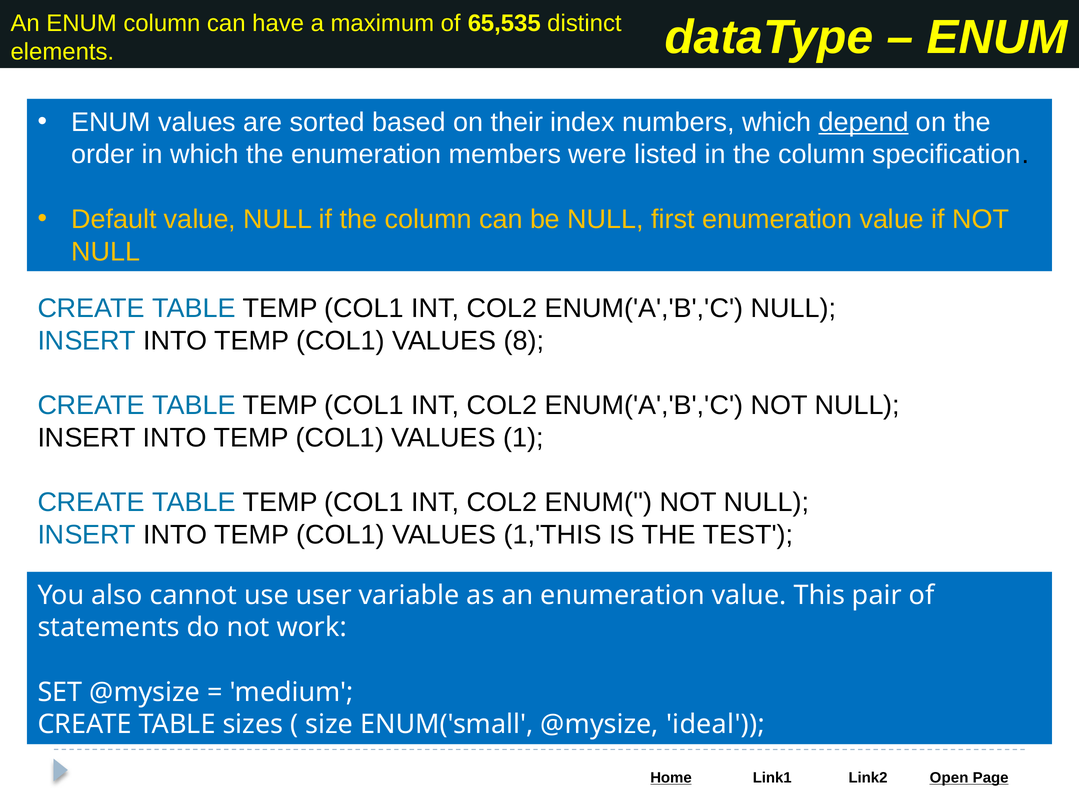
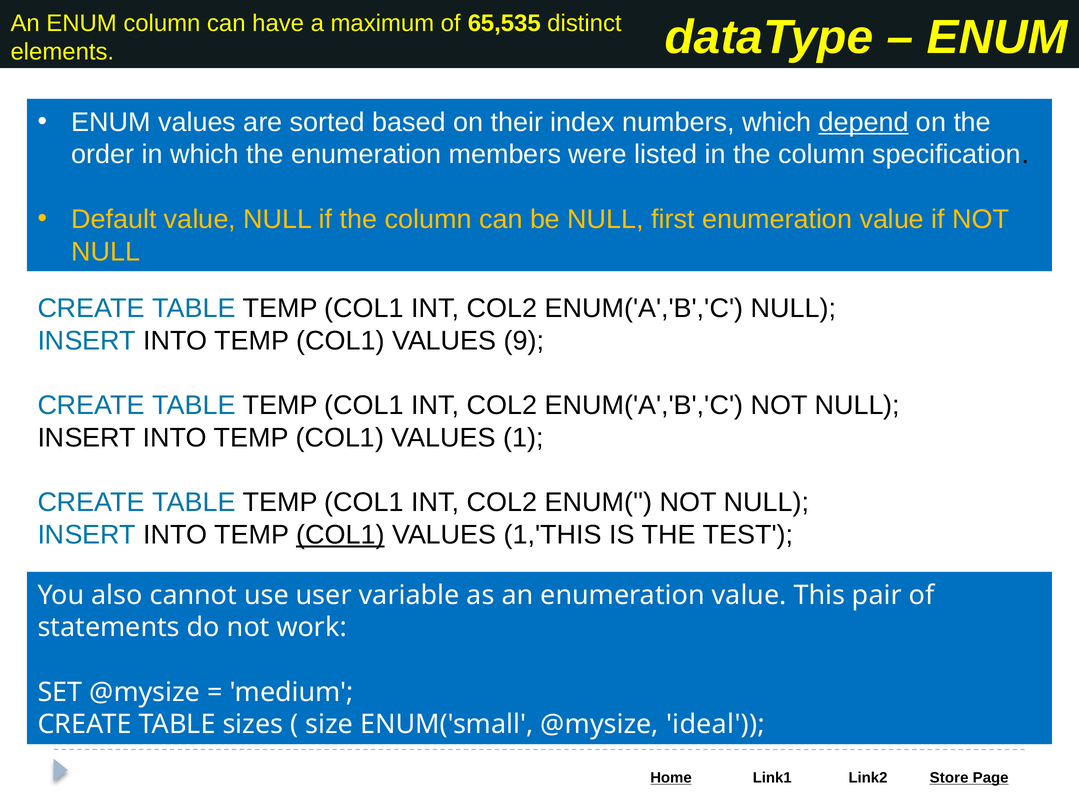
8: 8 -> 9 (524, 341)
COL1 underline: none -> present (340, 535)
Open: Open -> Store (949, 778)
